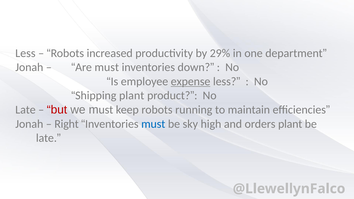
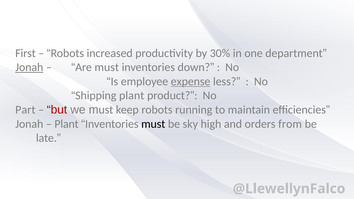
Less: Less -> First (25, 53)
29%: 29% -> 30% (220, 53)
Jonah underline: none -> present (29, 67)
Late: Late -> Part (25, 110)
Right: Right -> Plant (67, 124)
must colour: blue -> black (153, 124)
orders plant: plant -> from (290, 124)
